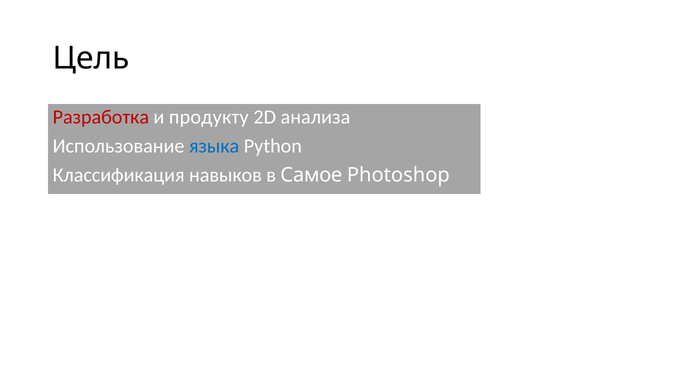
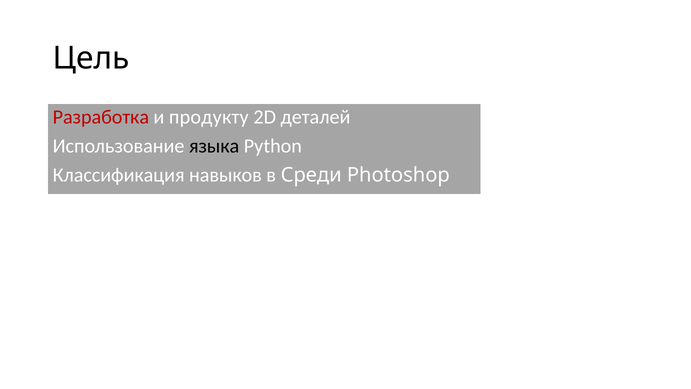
анализа: анализа -> деталей (315, 117)
языка colour: blue -> black (214, 146)
Самое: Самое -> Среди (311, 175)
